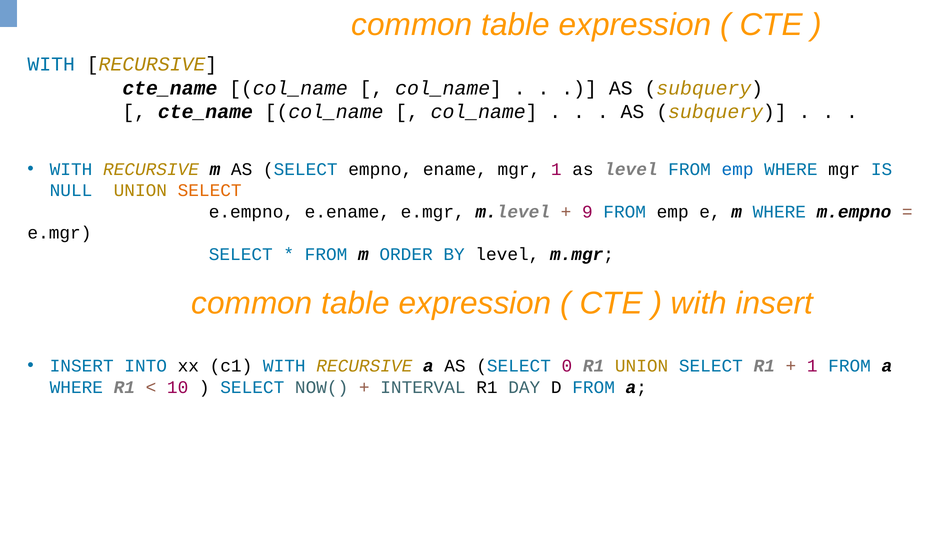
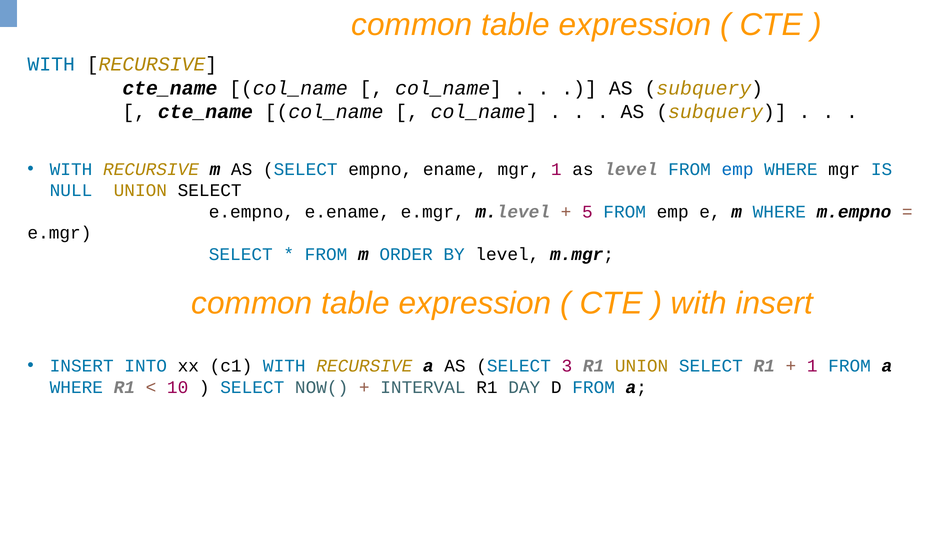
SELECT colour: orange -> black (210, 191)
9: 9 -> 5 (587, 212)
0: 0 -> 3 (567, 366)
